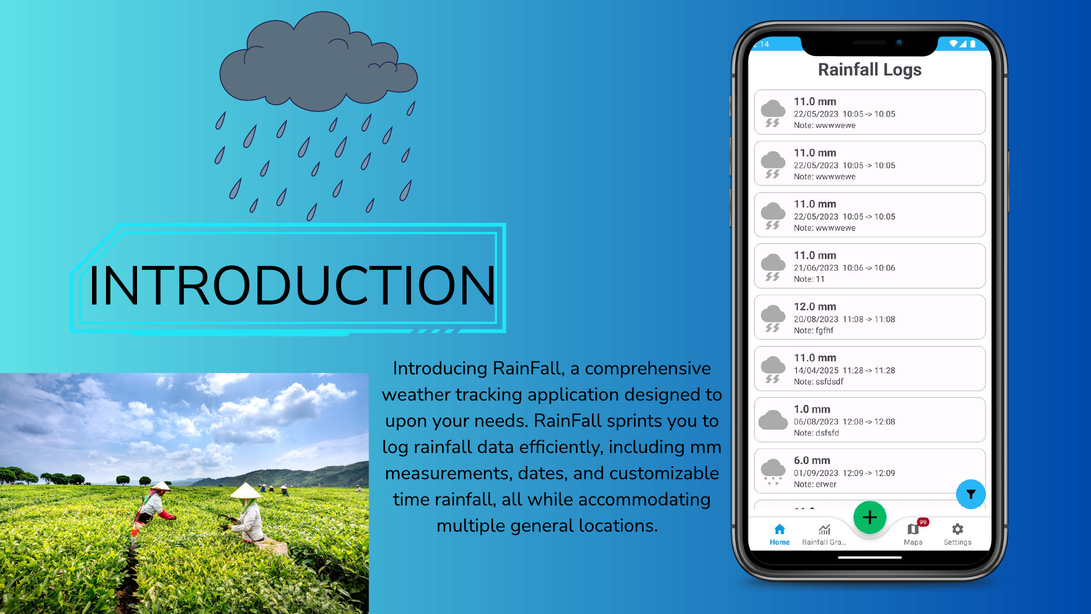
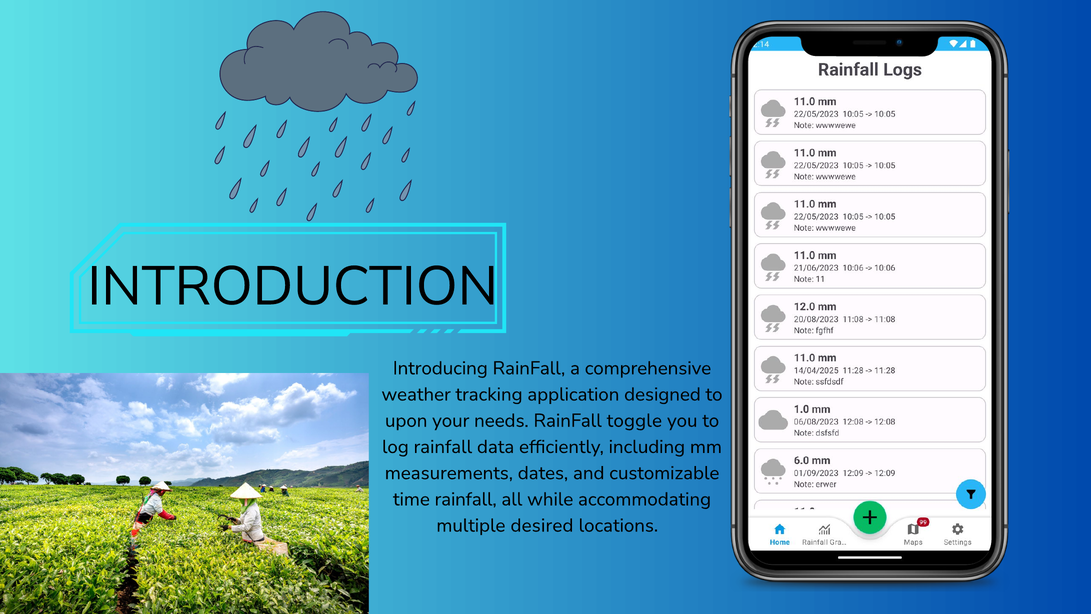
sprints: sprints -> toggle (634, 420)
general: general -> desired (542, 525)
